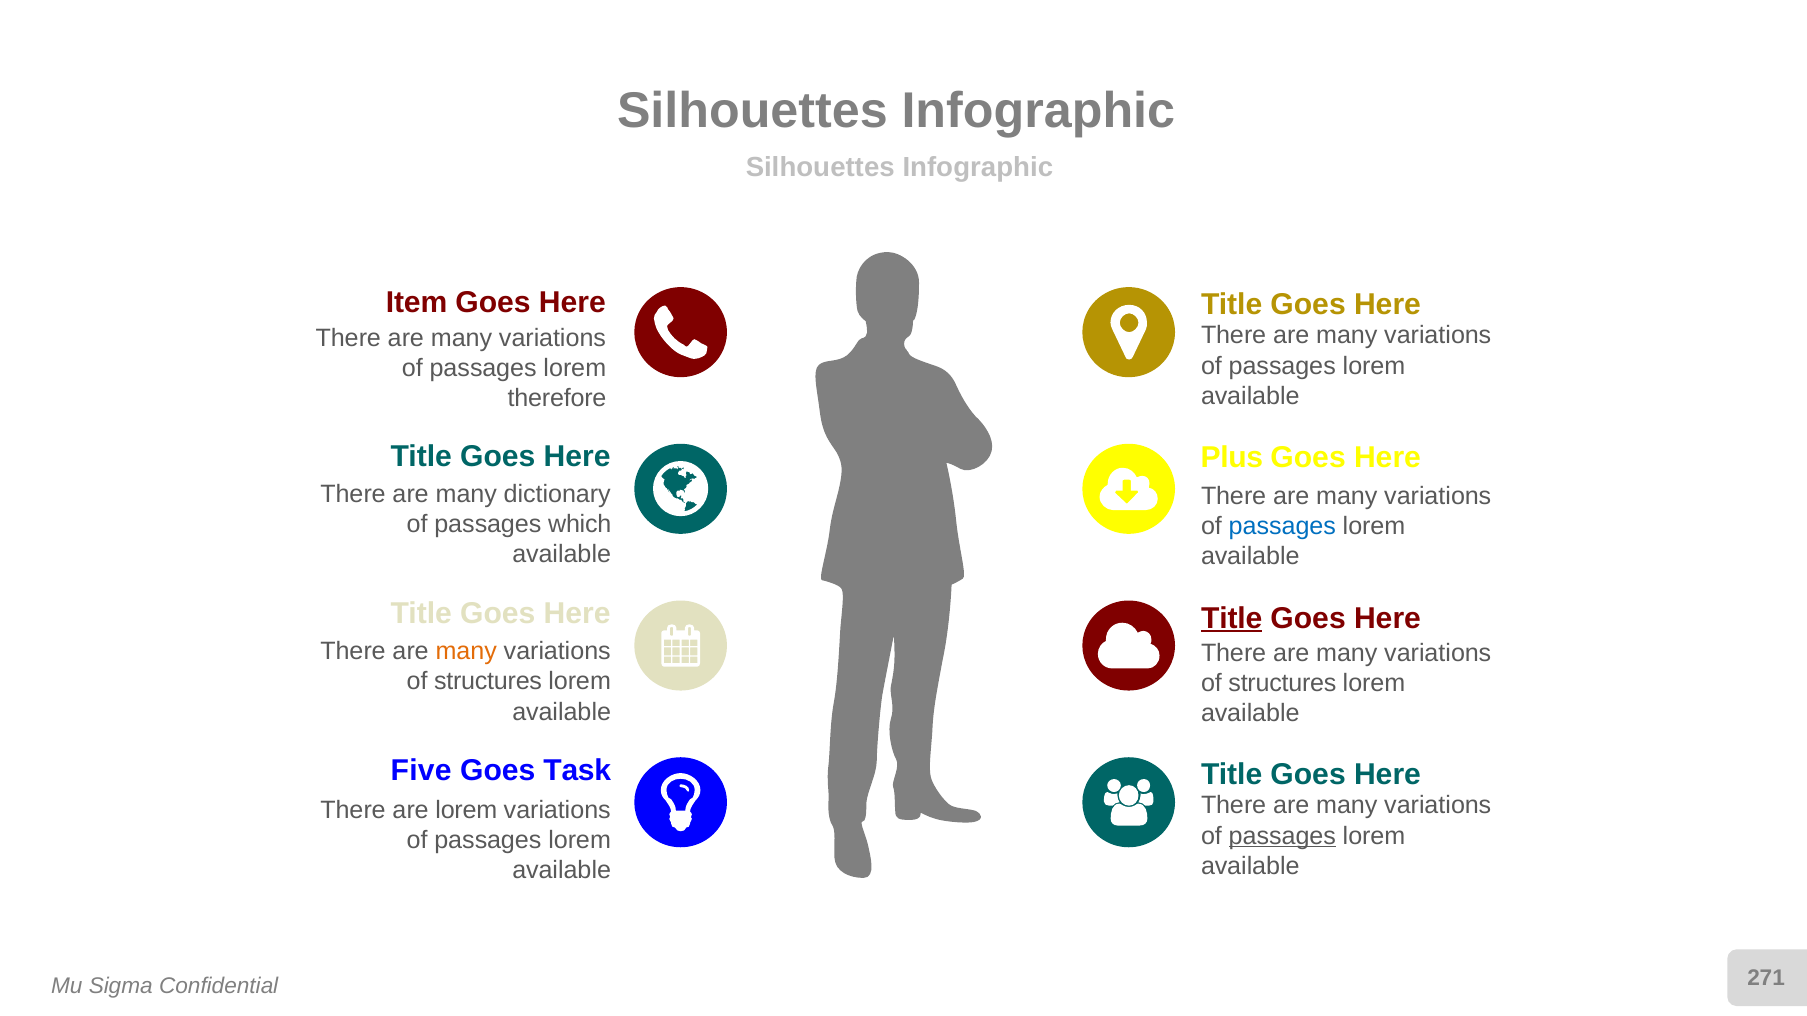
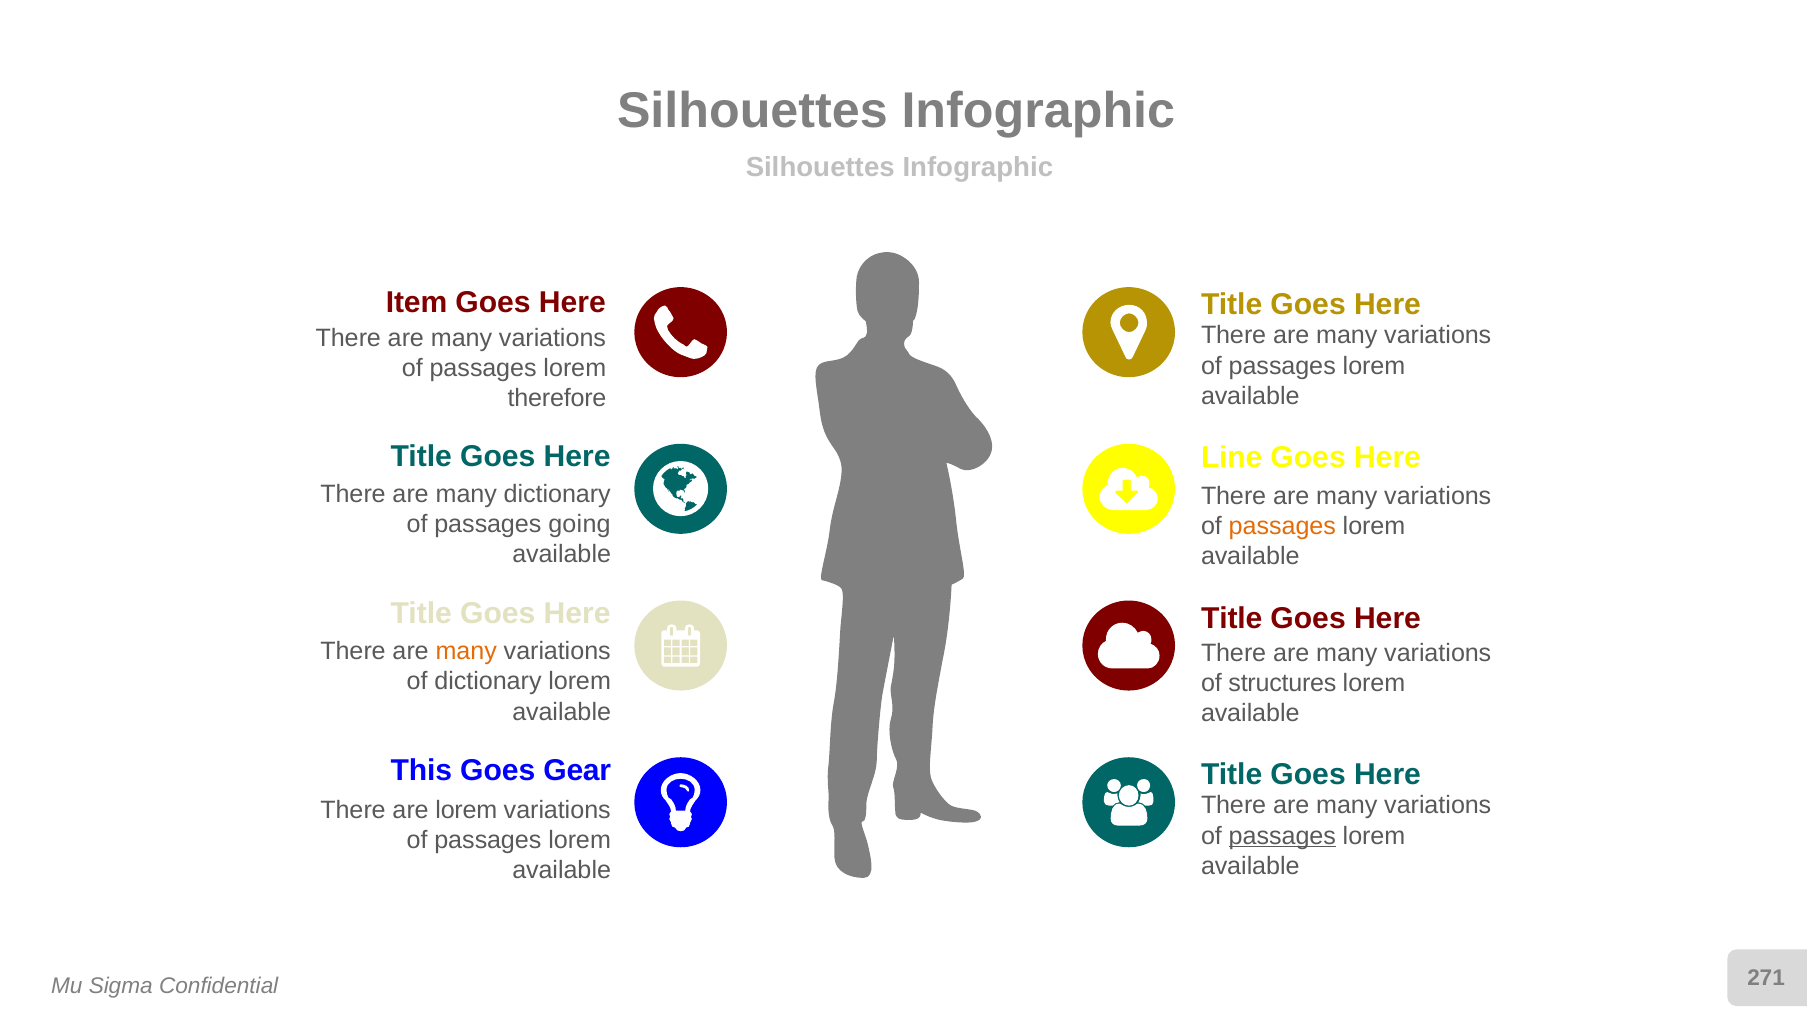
Plus: Plus -> Line (1232, 458)
which: which -> going (579, 525)
passages colour: blue -> orange (1282, 526)
Title underline: present -> none (1232, 618)
structures: structures -> dictionary (488, 682)
Five: Five -> This (421, 771)
Task: Task -> Gear (577, 771)
